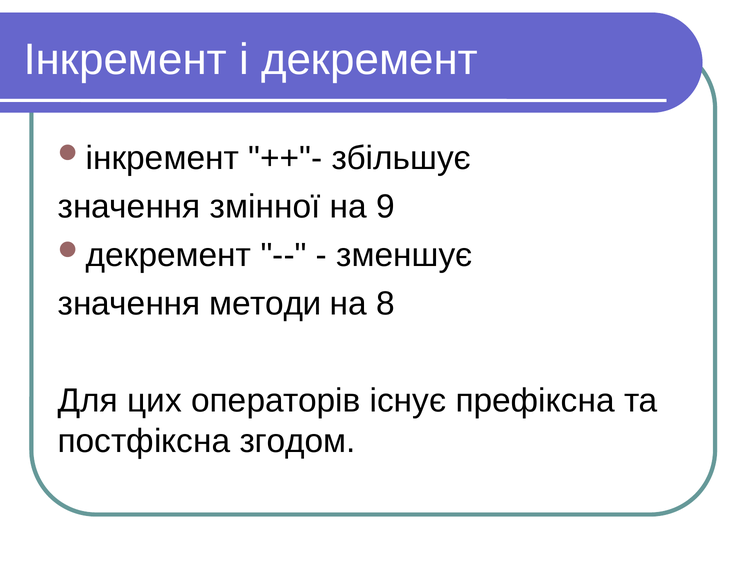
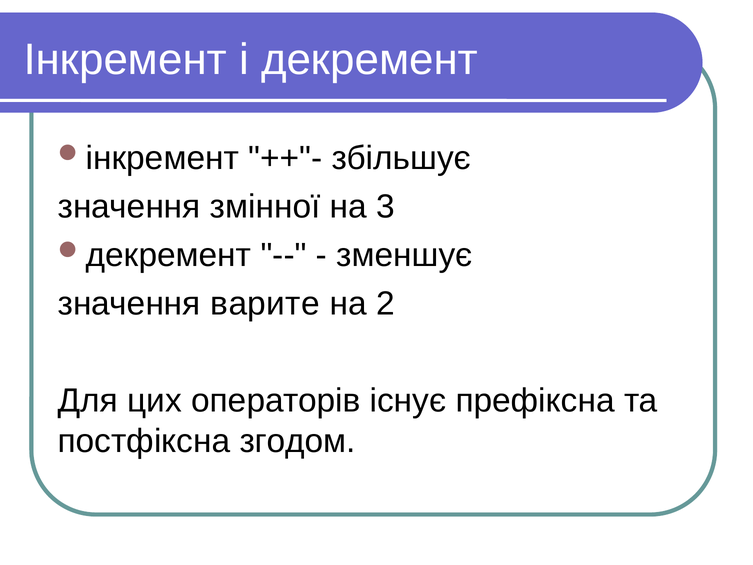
9: 9 -> 3 (386, 206)
методи: методи -> варите (265, 304)
8: 8 -> 2 (386, 304)
